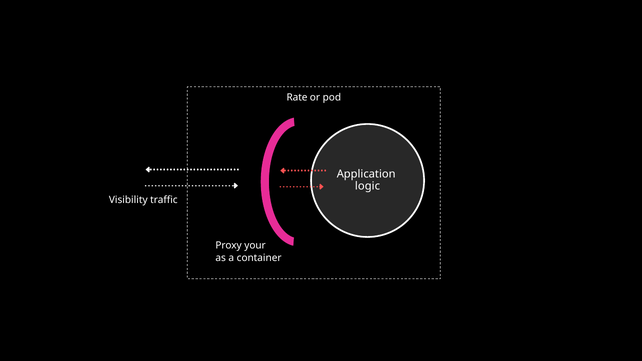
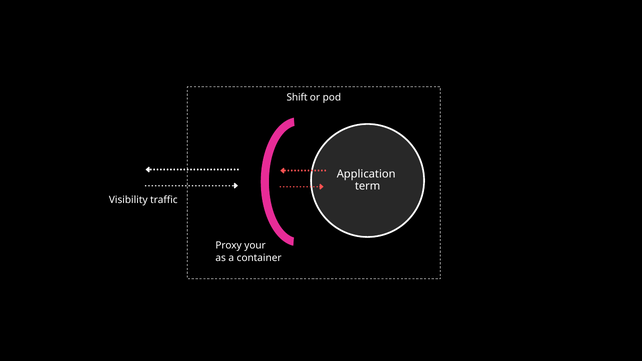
Rate: Rate -> Shift (297, 98)
logic: logic -> term (368, 186)
